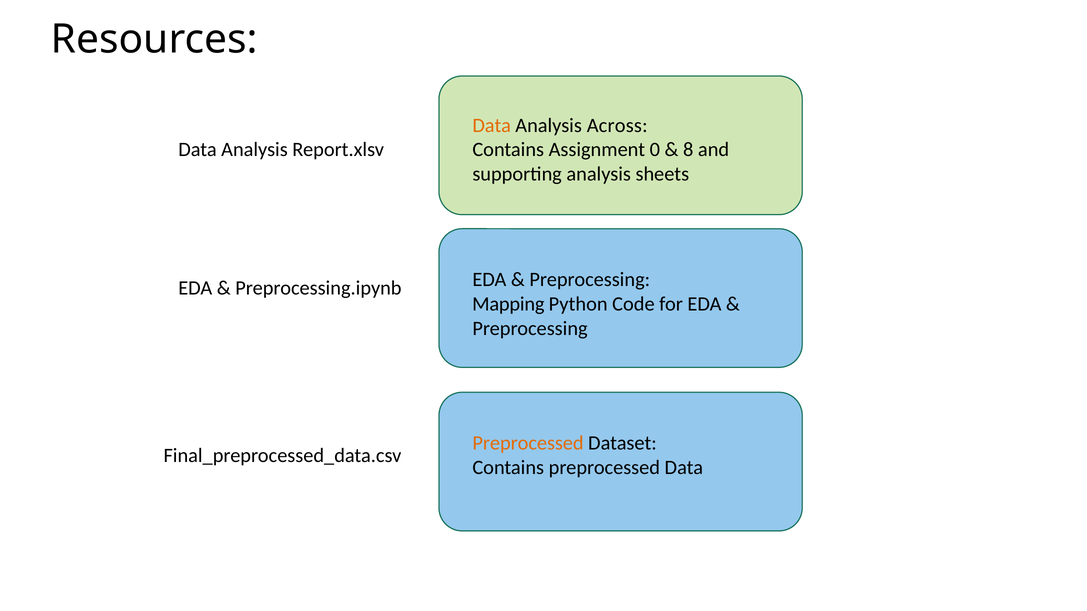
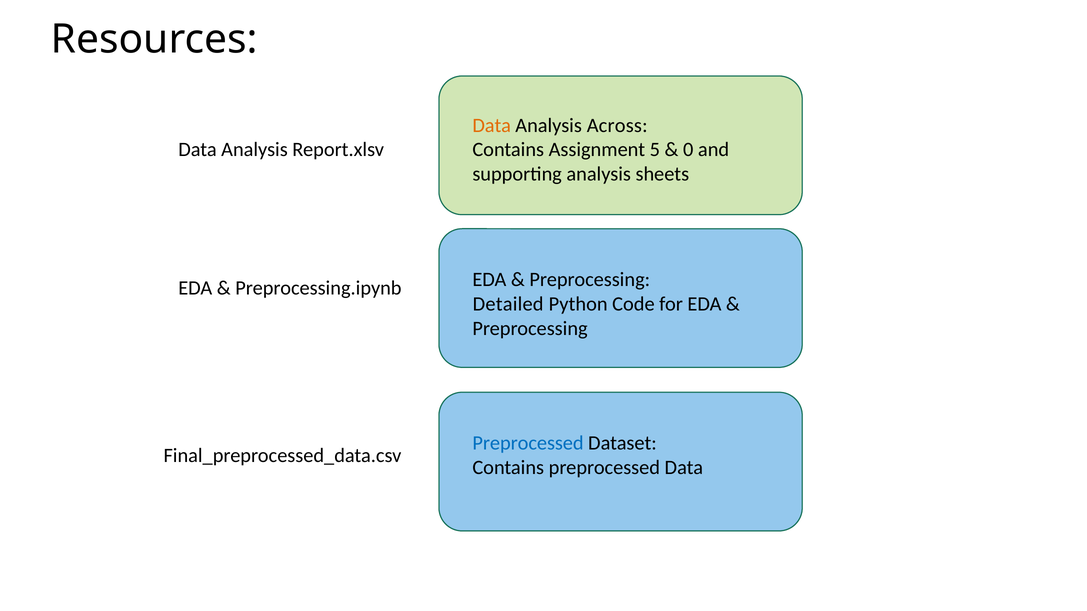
0: 0 -> 5 (655, 150)
8: 8 -> 0 (688, 150)
Mapping: Mapping -> Detailed (508, 304)
Preprocessed colour: orange -> blue (528, 444)
